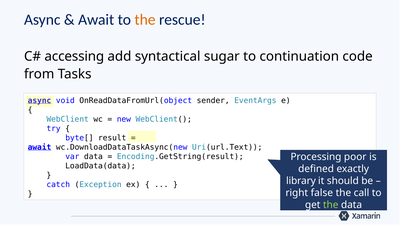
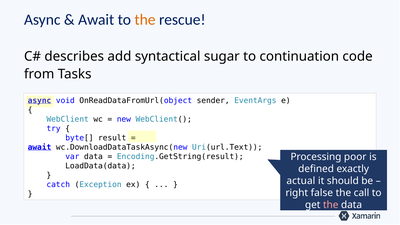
accessing: accessing -> describes (74, 56)
library: library -> actual (301, 181)
the colour: light green -> pink (331, 205)
